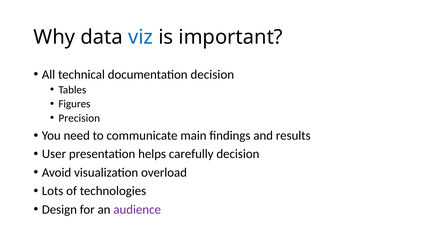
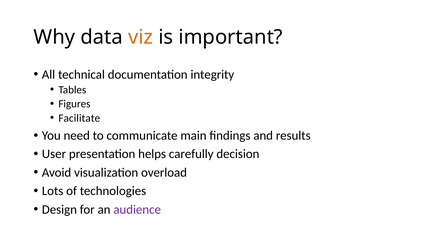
viz colour: blue -> orange (141, 37)
documentation decision: decision -> integrity (212, 75)
Precision: Precision -> Facilitate (79, 118)
